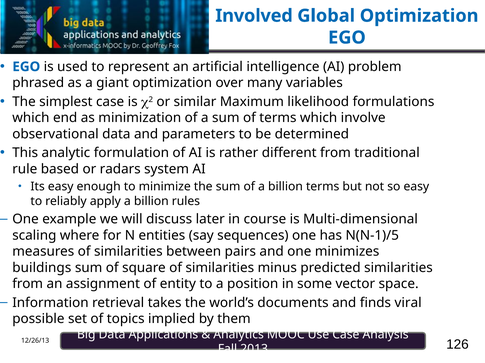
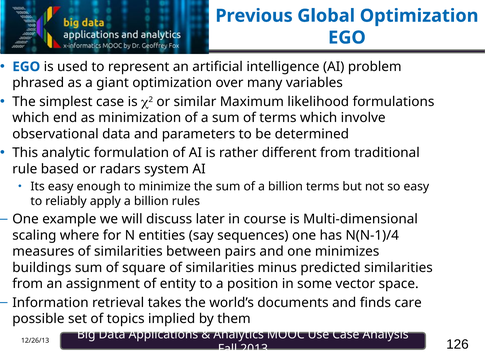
Involved: Involved -> Previous (254, 16)
N(N-1)/5: N(N-1)/5 -> N(N-1)/4 (372, 236)
viral: viral -> care (408, 303)
